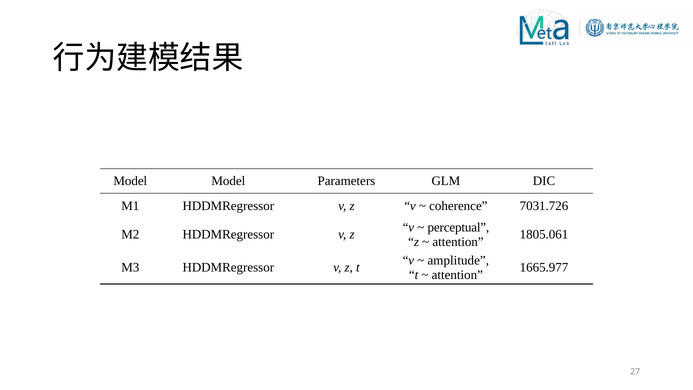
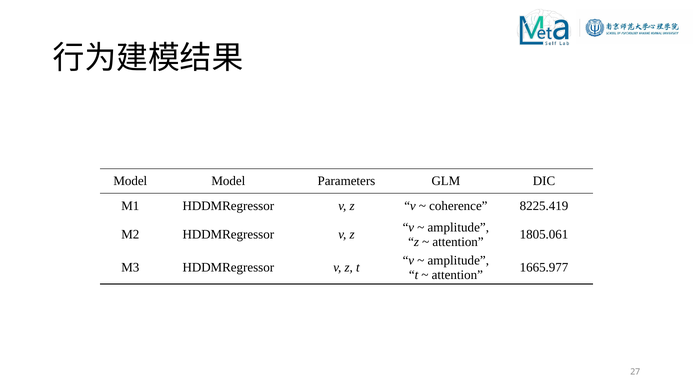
7031.726: 7031.726 -> 8225.419 (544, 206)
perceptual: perceptual -> amplitude (458, 227)
